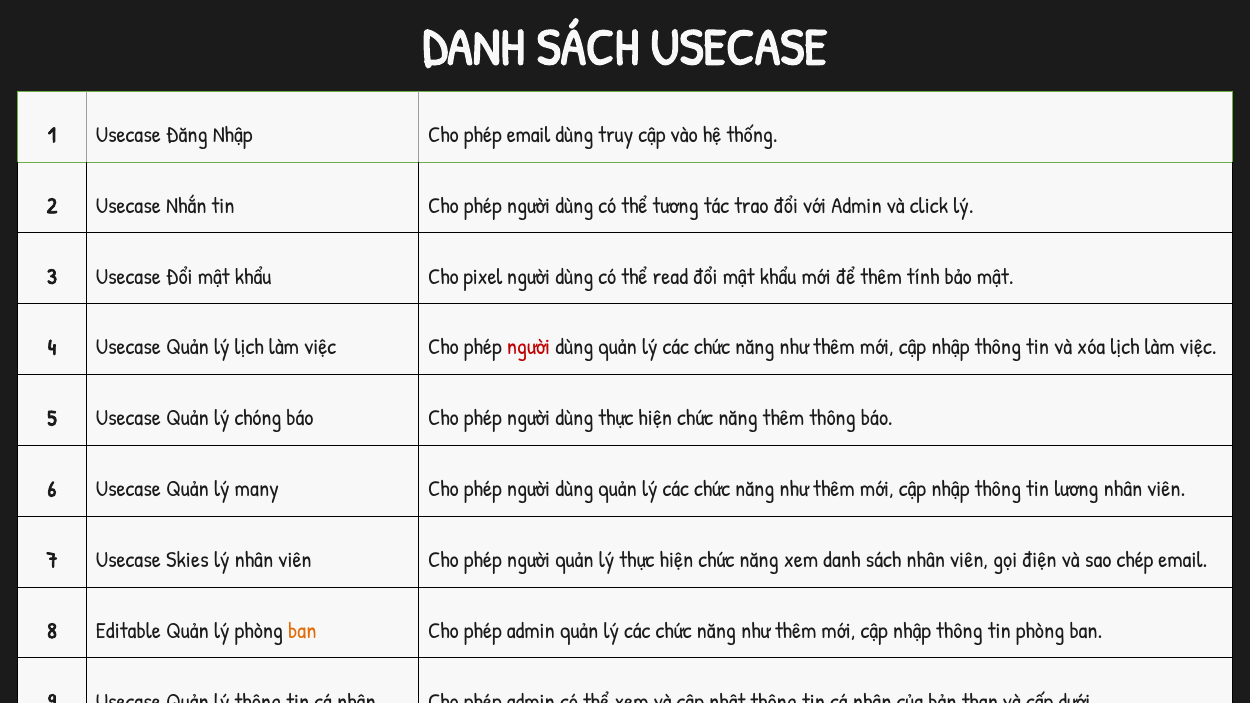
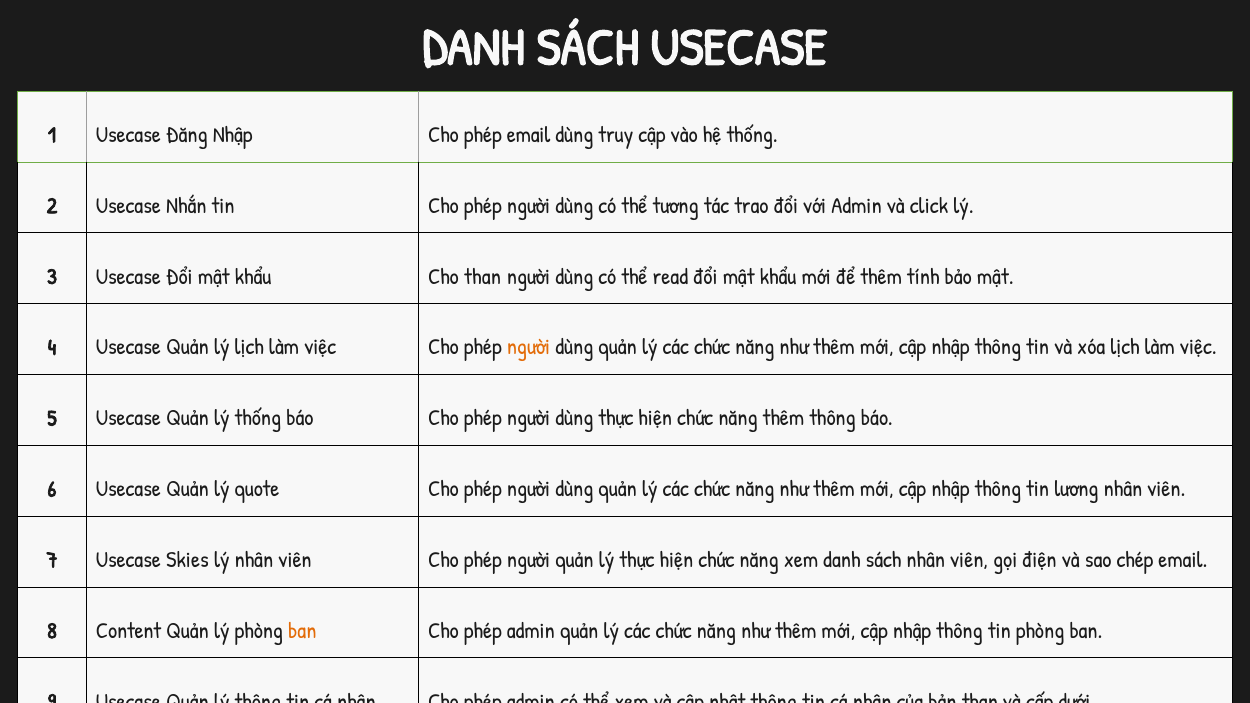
Cho pixel: pixel -> than (483, 277)
người colour: red -> orange (528, 348)
lý chóng: chóng -> thống (258, 418)
many: many -> quote (257, 489)
Editable: Editable -> Content (129, 631)
